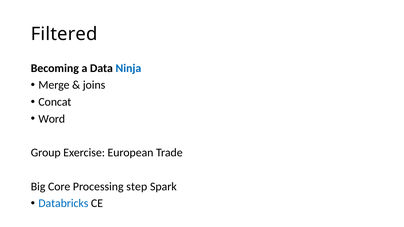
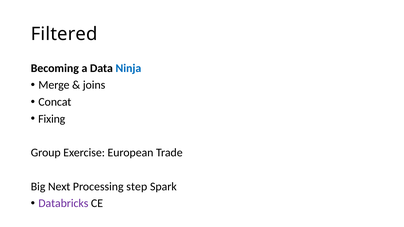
Word: Word -> Fixing (52, 119)
Core: Core -> Next (59, 187)
Databricks colour: blue -> purple (63, 204)
